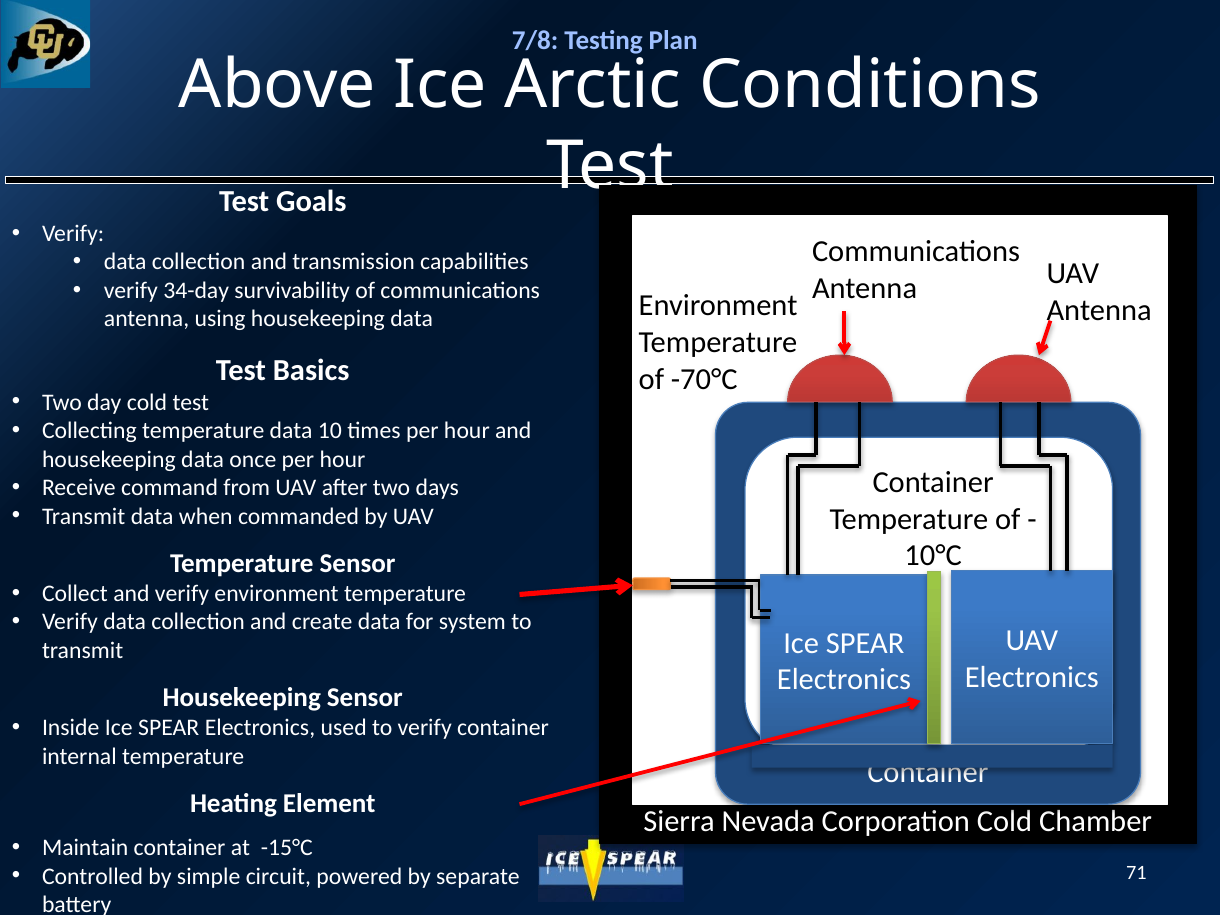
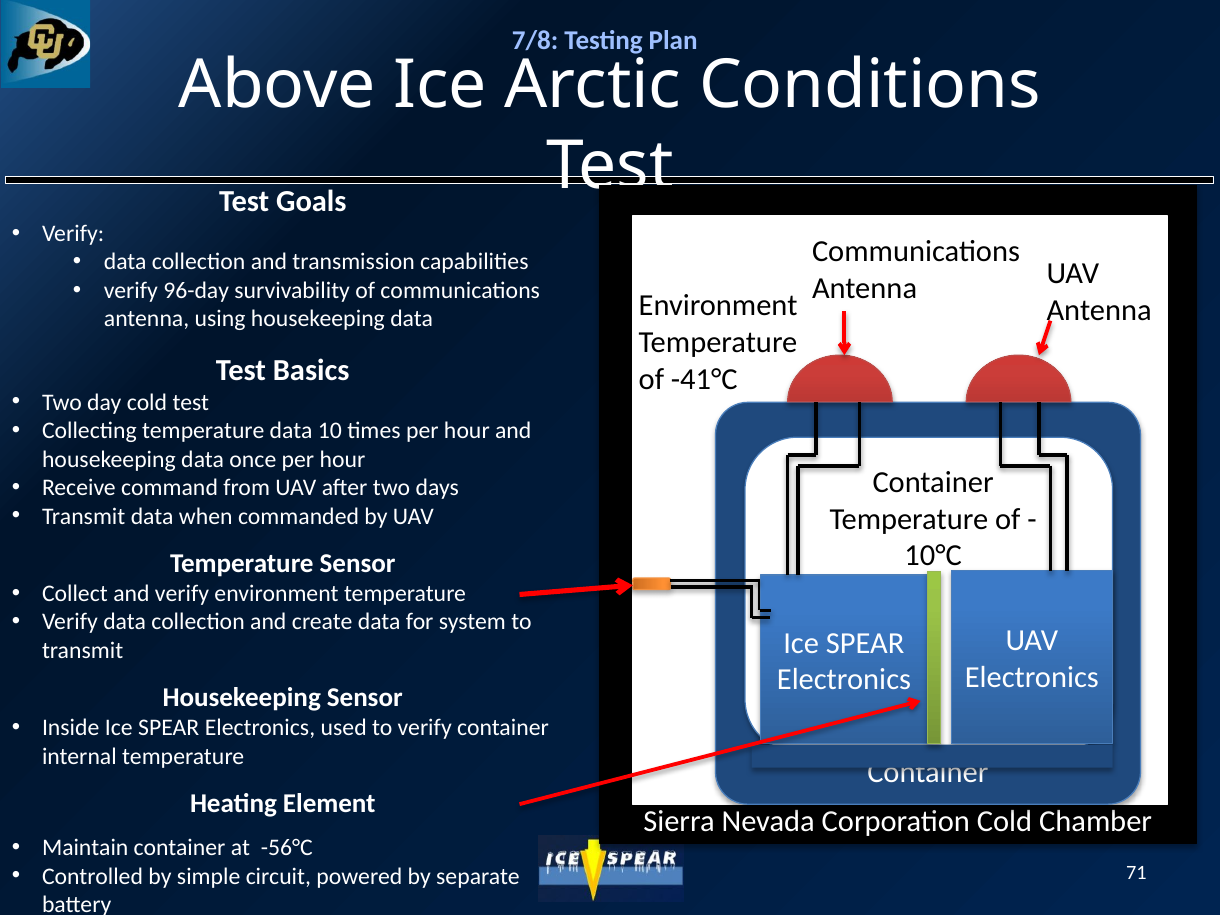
34-day: 34-day -> 96-day (196, 291)
-70°C: -70°C -> -41°C (704, 379)
-15°C: -15°C -> -56°C (287, 848)
